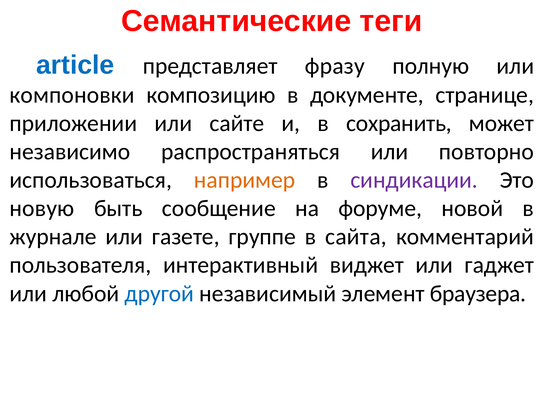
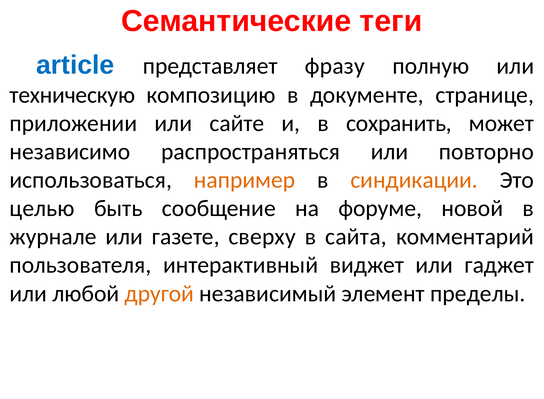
компоновки: компоновки -> техническую (72, 95)
синдикации colour: purple -> orange (414, 180)
новую: новую -> целью (42, 208)
группе: группе -> сверху (262, 237)
другой colour: blue -> orange (159, 293)
браузера: браузера -> пределы (478, 293)
